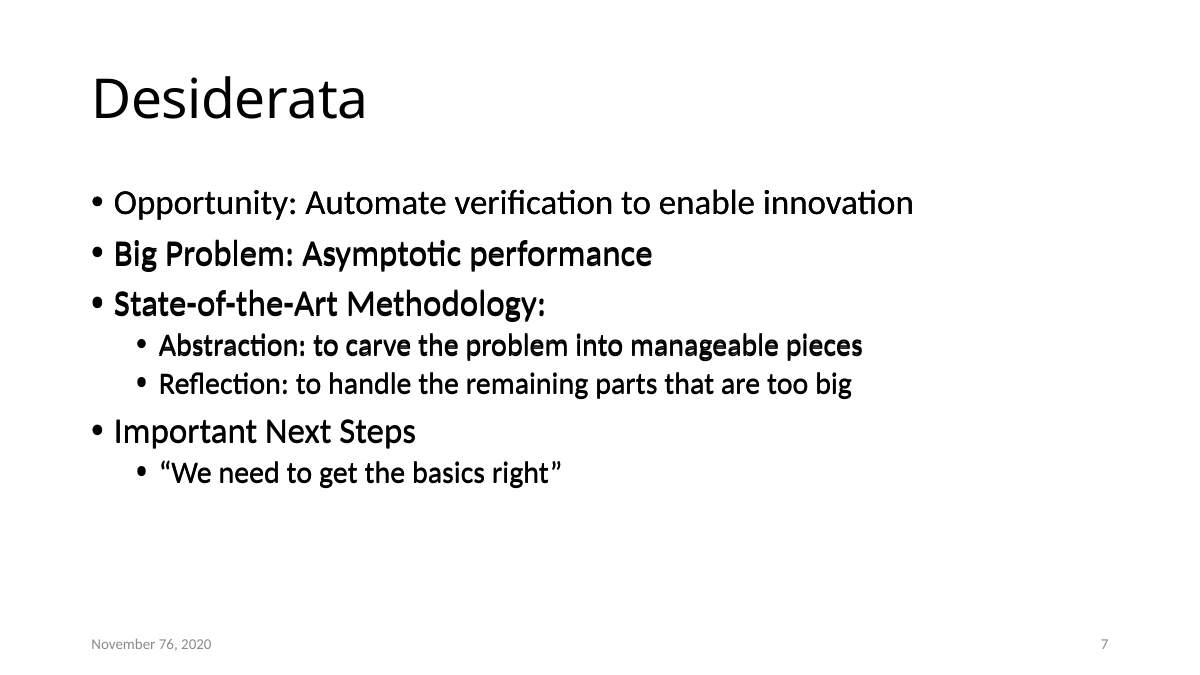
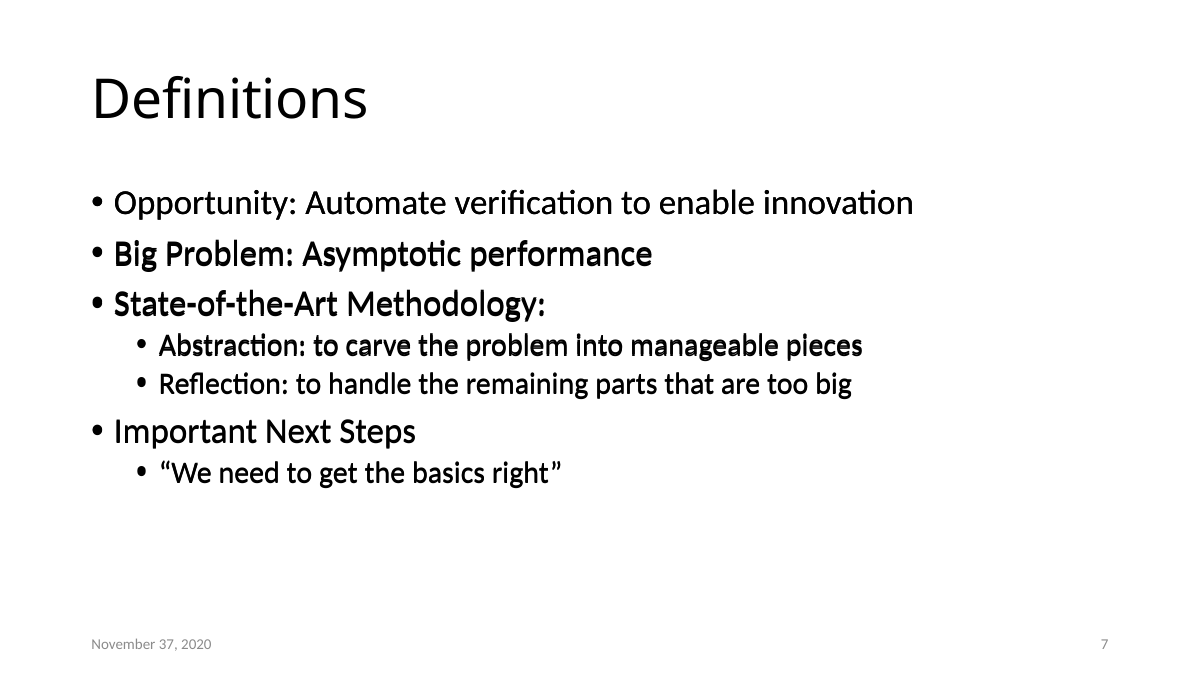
Desiderata: Desiderata -> Definitions (230, 101)
76: 76 -> 37 (168, 645)
